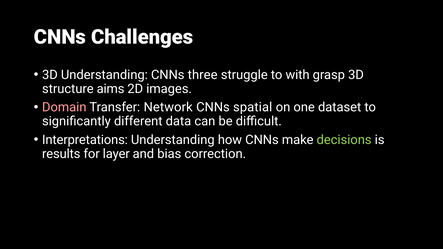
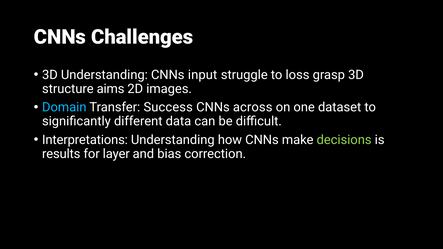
three: three -> input (203, 75)
with: with -> loss (297, 75)
Domain colour: pink -> light blue (64, 107)
Network: Network -> Success (168, 107)
spatial: spatial -> across (253, 107)
